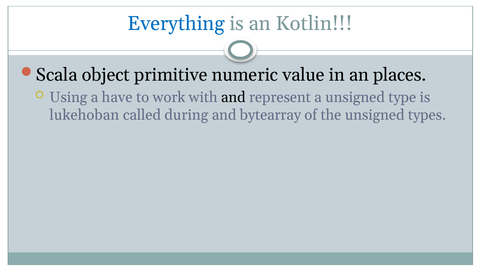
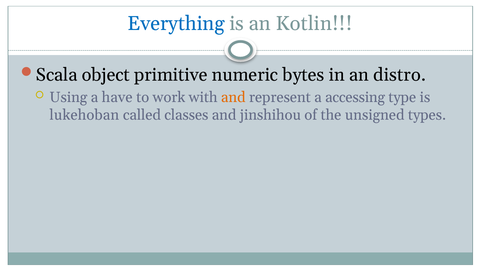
value: value -> bytes (303, 75)
places: places -> distro (400, 75)
and colour: black -> orange (233, 97)
a unsigned: unsigned -> accessing (355, 97)
during: during -> classes (186, 115)
bytearray: bytearray -> jinshihou (270, 115)
